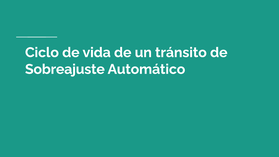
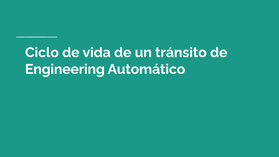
Sobreajuste: Sobreajuste -> Engineering (65, 69)
